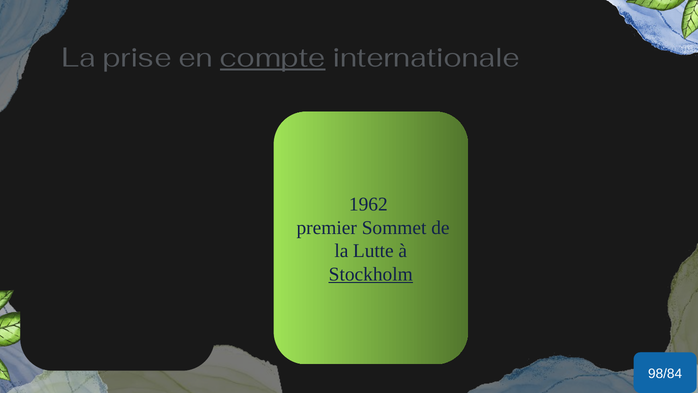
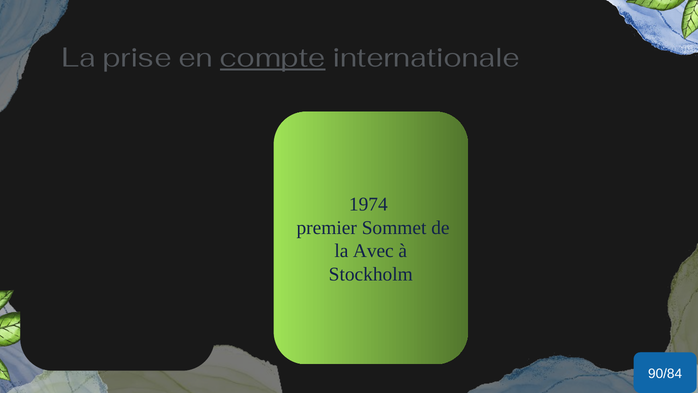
1962: 1962 -> 1974 (368, 204)
Lutte: Lutte -> Avec (373, 251)
Stockholm underline: present -> none (371, 274)
98/84: 98/84 -> 90/84 (665, 373)
